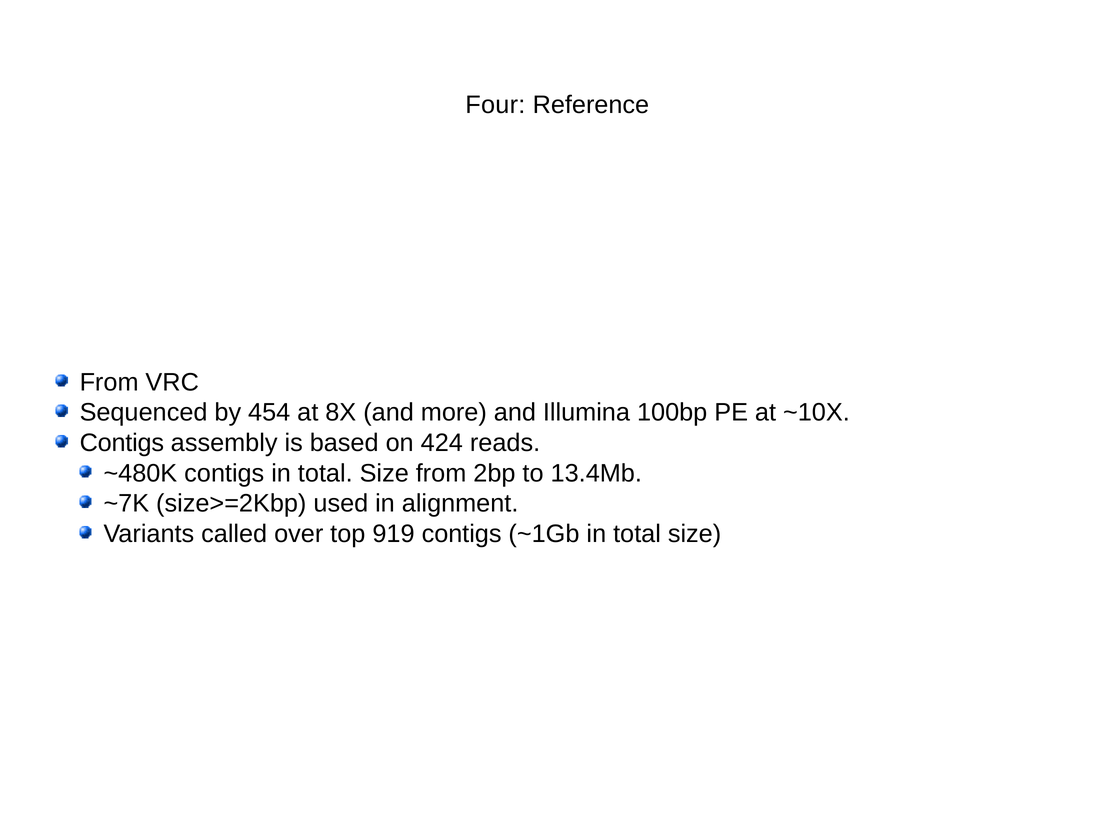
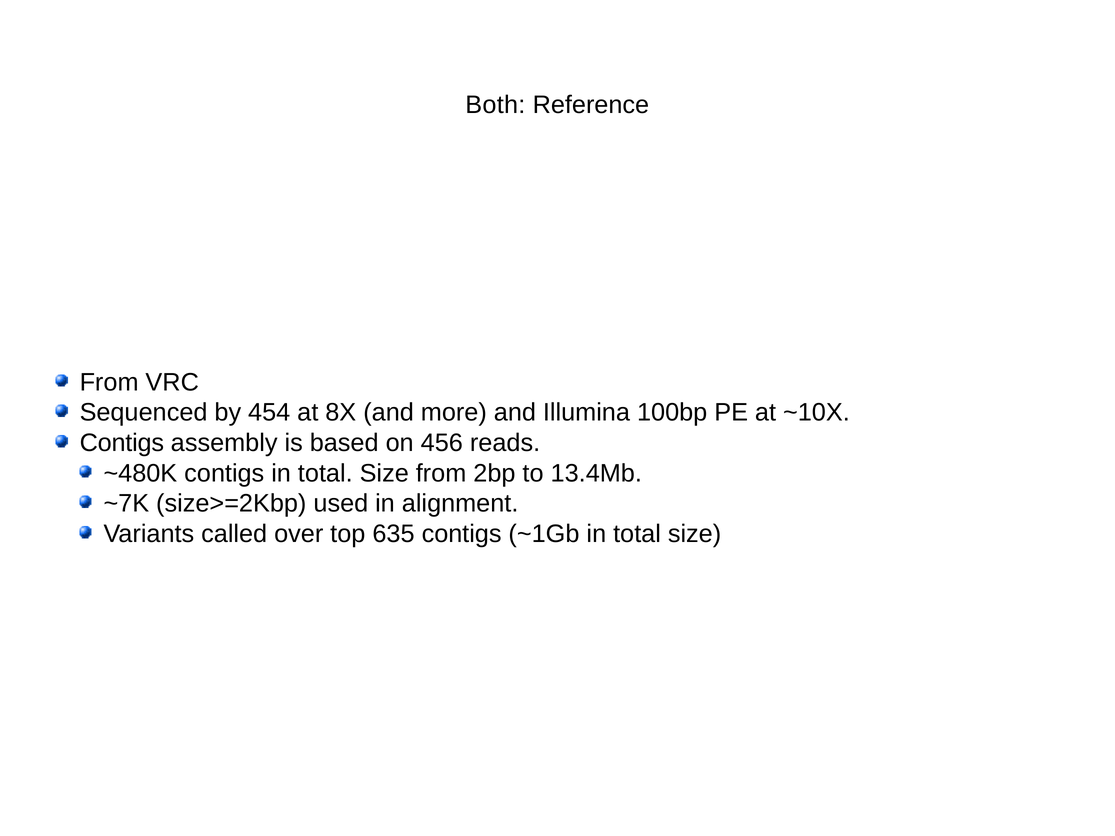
Four: Four -> Both (495, 105)
424: 424 -> 456 (442, 443)
919: 919 -> 635 (394, 534)
